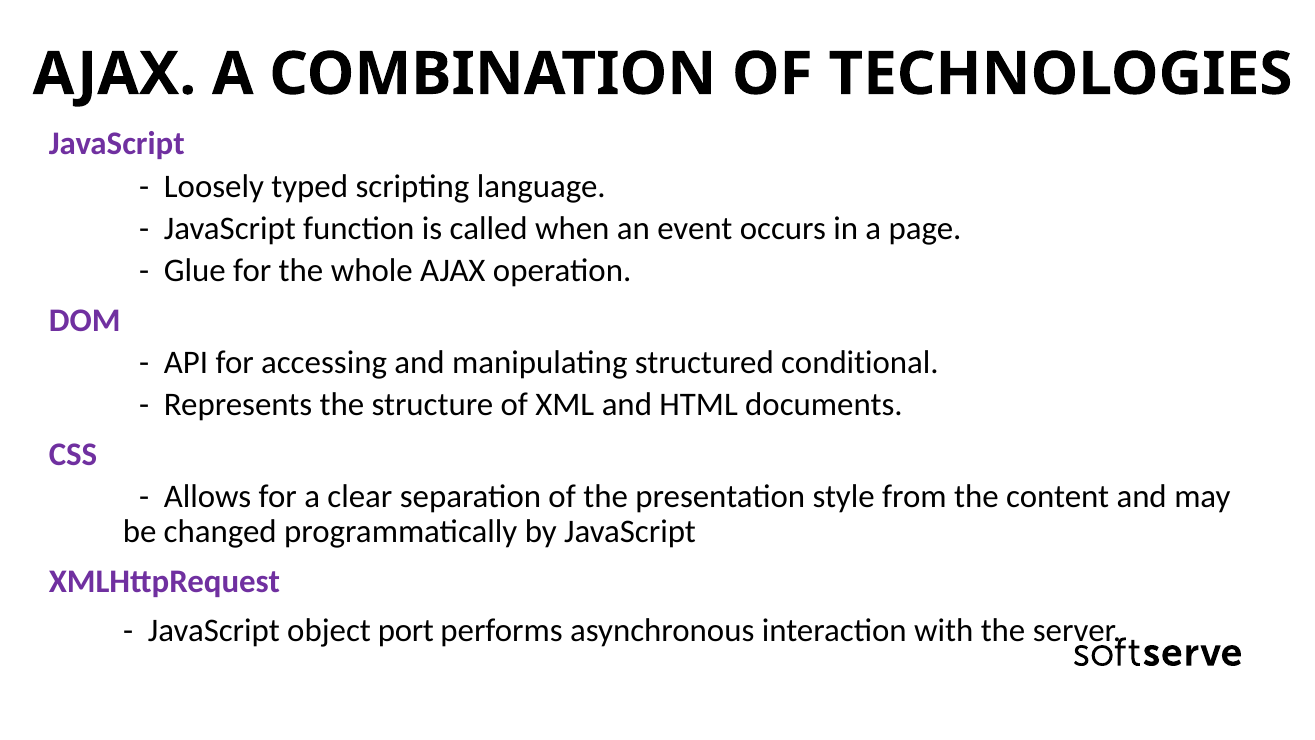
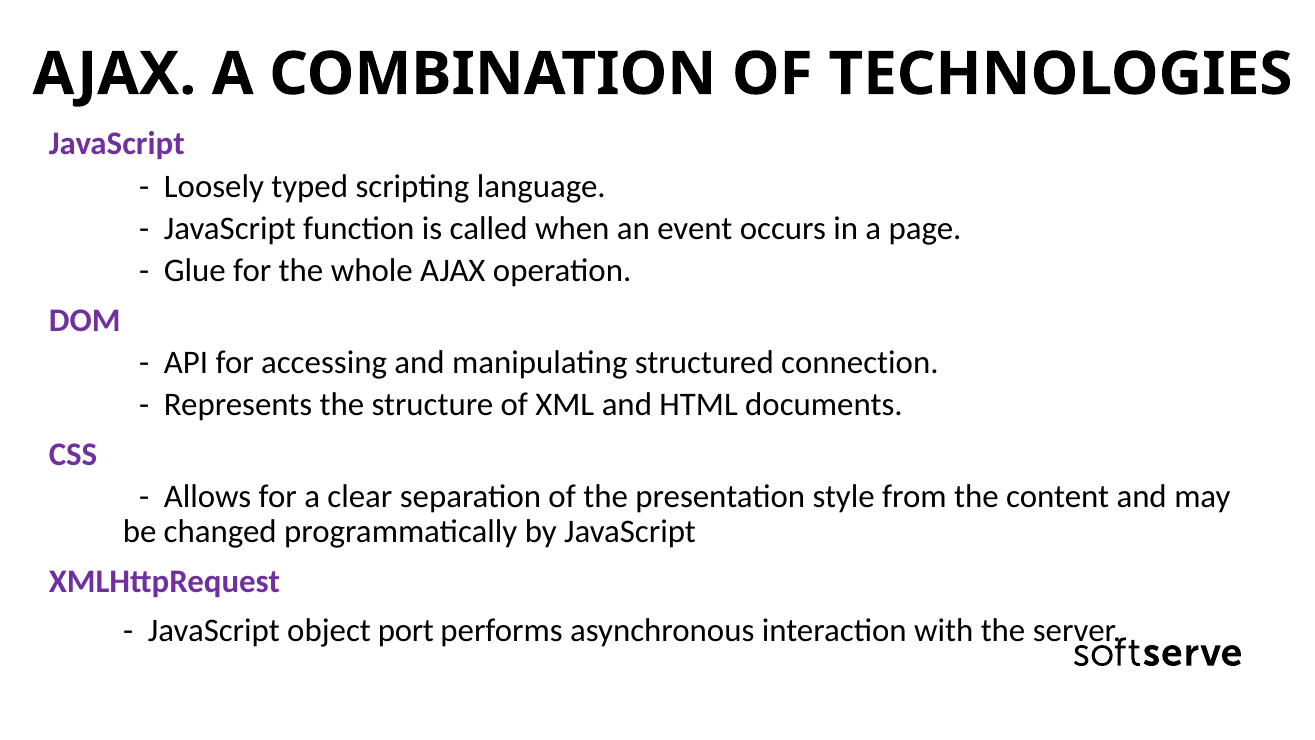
conditional: conditional -> connection (860, 362)
